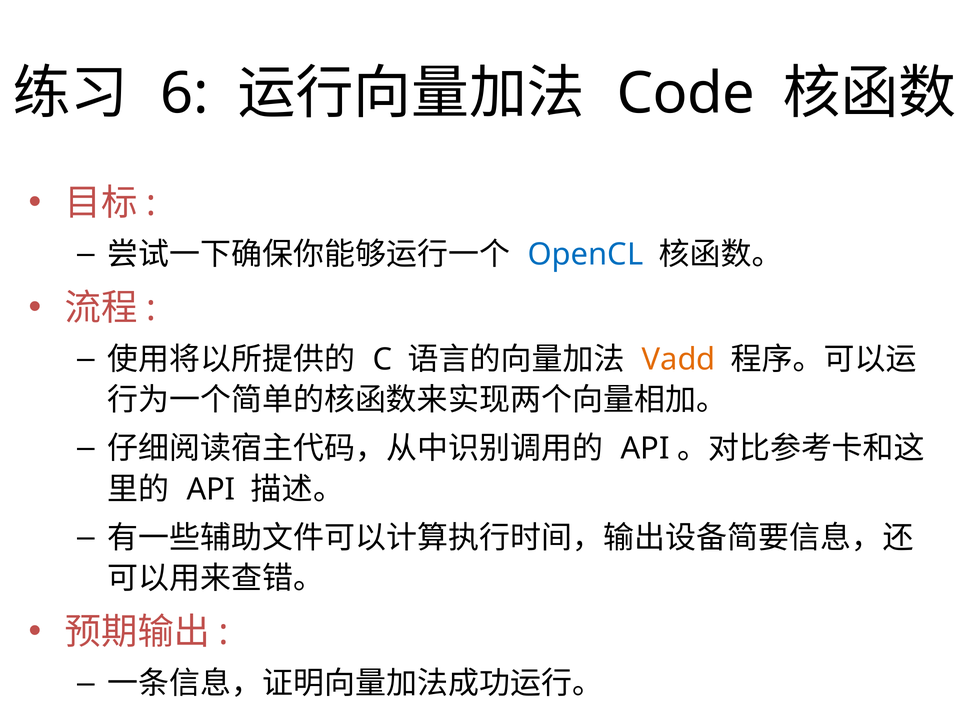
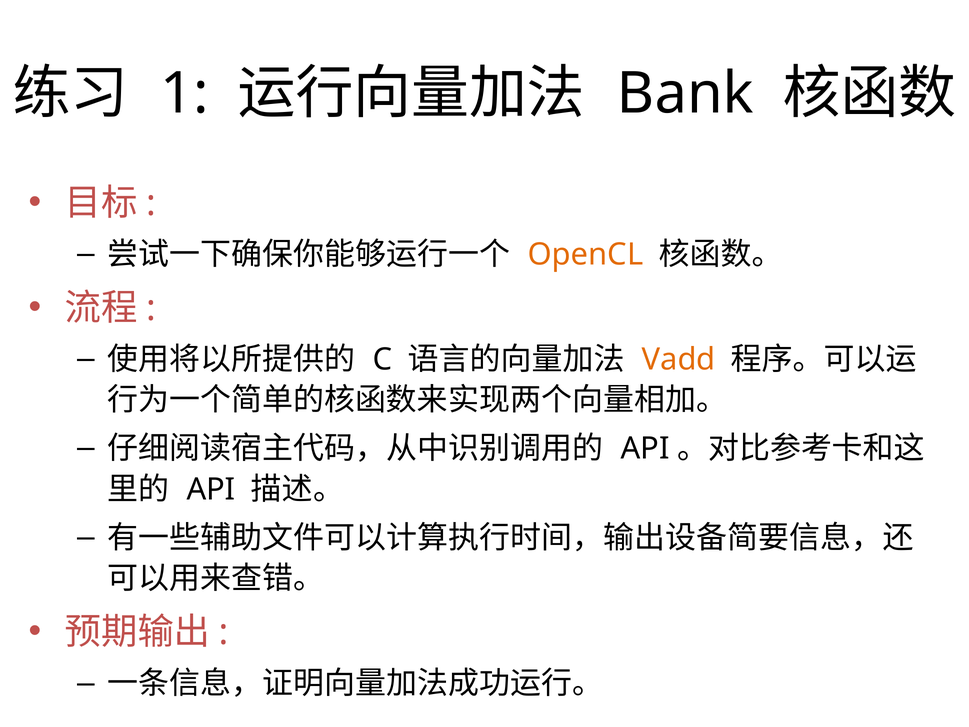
6: 6 -> 1 (185, 94)
Code: Code -> Bank (685, 94)
OpenCL colour: blue -> orange (585, 254)
